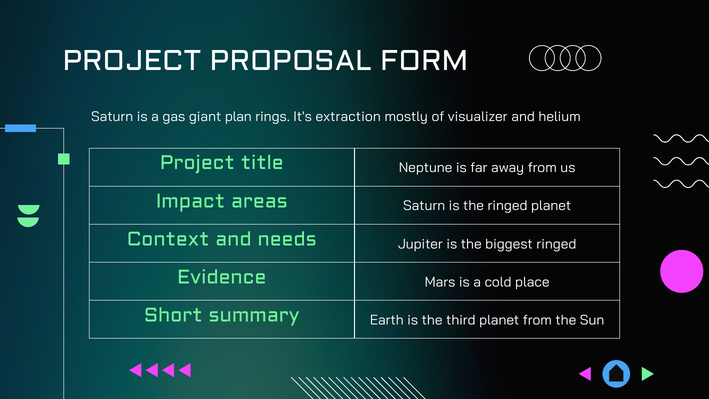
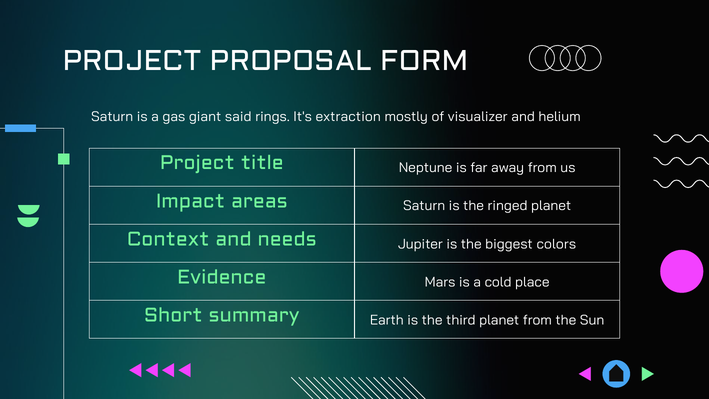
plan: plan -> said (238, 116)
biggest ringed: ringed -> colors (556, 244)
